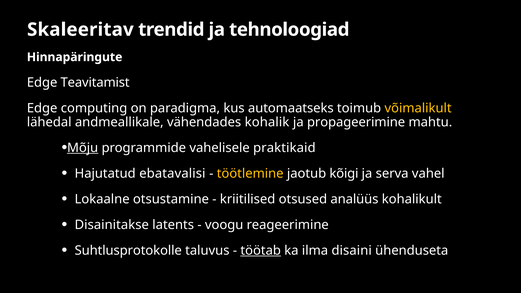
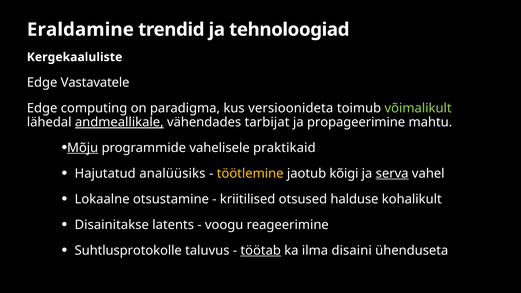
Skaleeritav: Skaleeritav -> Eraldamine (80, 30)
Hinnapäringute: Hinnapäringute -> Kergekaaluliste (75, 57)
Teavitamist: Teavitamist -> Vastavatele (95, 83)
automaatseks: automaatseks -> versioonideta (291, 108)
võimalikult colour: yellow -> light green (418, 108)
andmeallikale underline: none -> present (119, 122)
kohalik: kohalik -> tarbijat (267, 122)
ebatavalisi: ebatavalisi -> analüüsiks (172, 174)
serva underline: none -> present (392, 174)
analüüs: analüüs -> halduse (354, 199)
